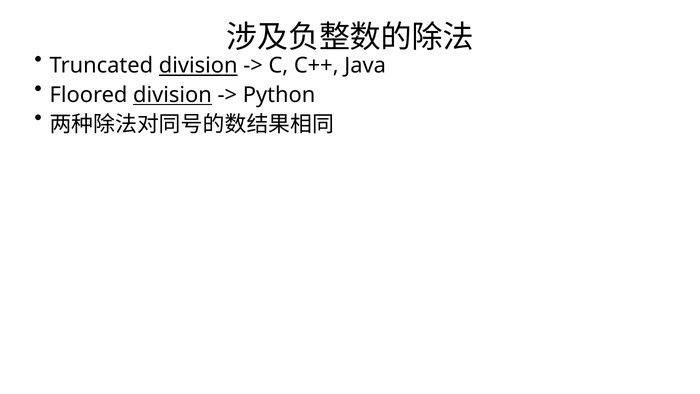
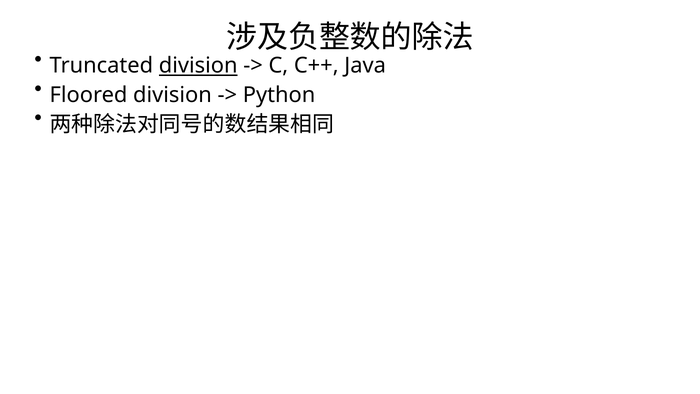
division underline: present -> none (172, 95)
